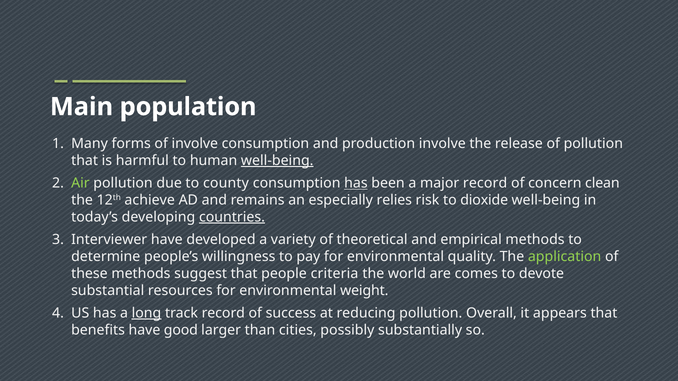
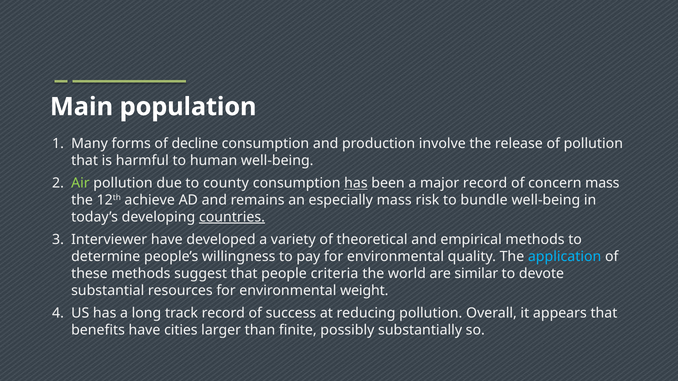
of involve: involve -> decline (195, 144)
well-being underline: present -> none (277, 161)
concern clean: clean -> mass (602, 183)
especially relies: relies -> mass (394, 200)
dioxide: dioxide -> bundle (484, 200)
application colour: light green -> light blue (565, 257)
comes: comes -> similar (476, 274)
long underline: present -> none (146, 313)
good: good -> cities (181, 330)
cities: cities -> finite (298, 330)
